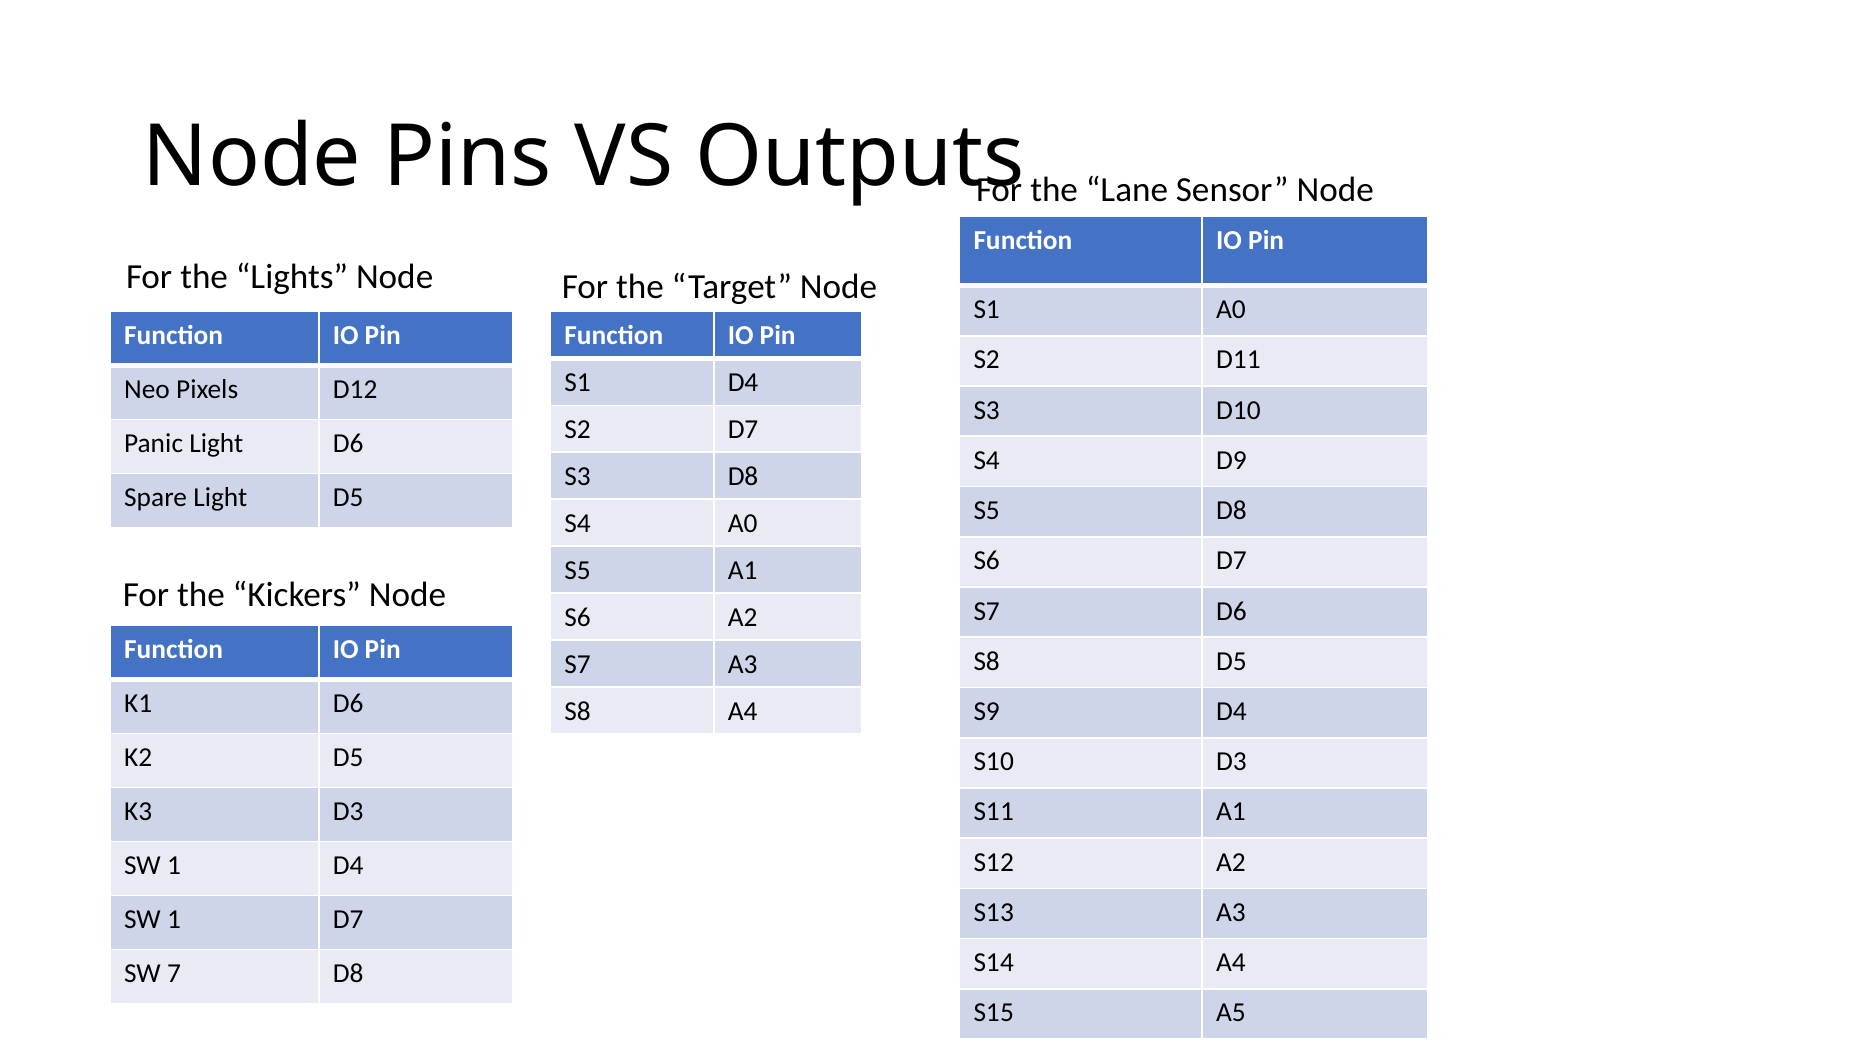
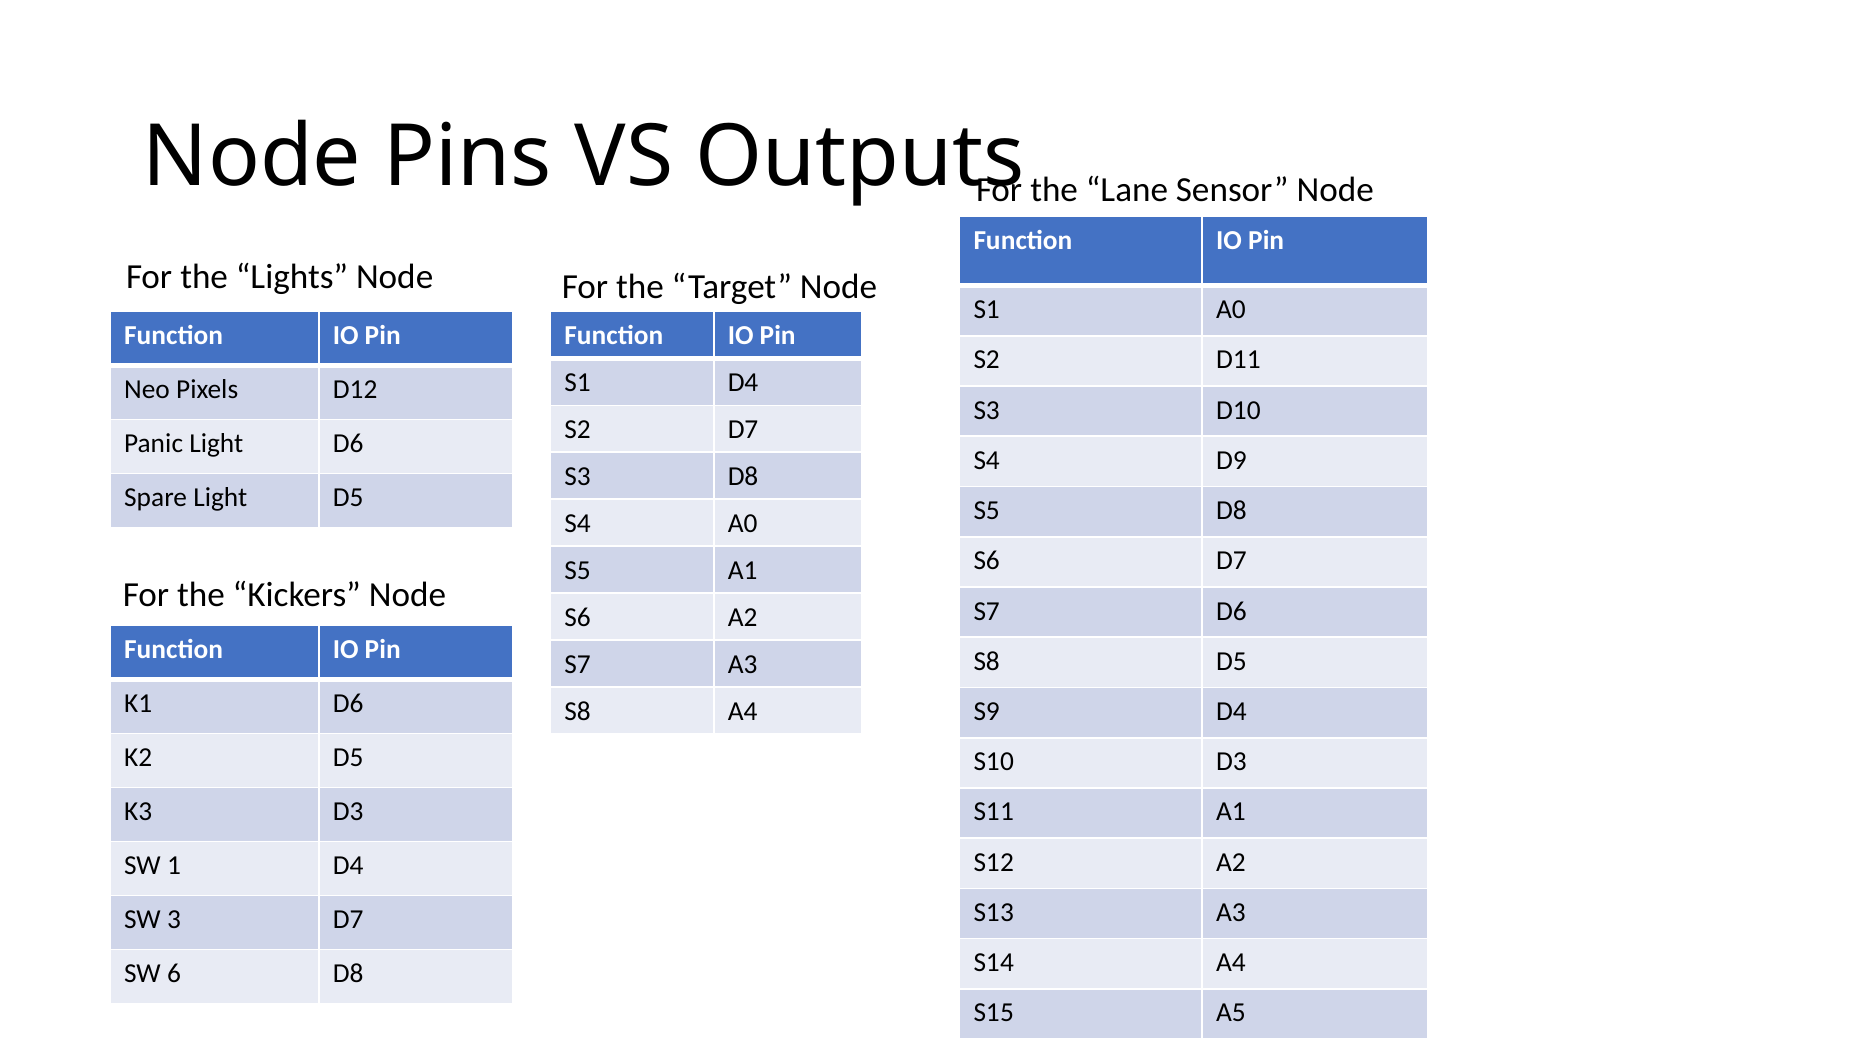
1: 1 -> 3 (174, 919)
7: 7 -> 6 (174, 973)
